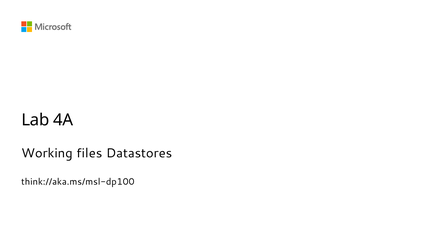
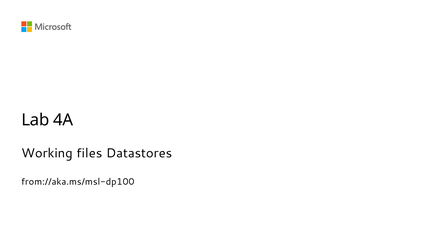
think://aka.ms/msl-dp100: think://aka.ms/msl-dp100 -> from://aka.ms/msl-dp100 (78, 182)
